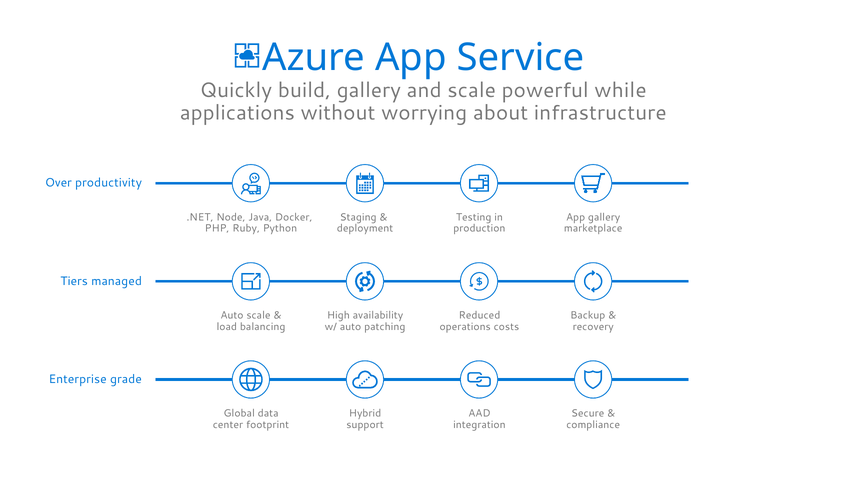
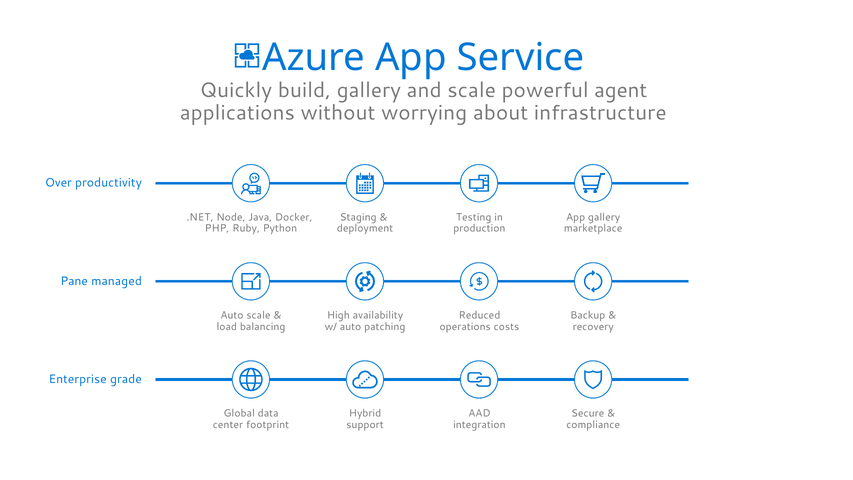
while: while -> agent (621, 90)
Tiers: Tiers -> Pane (74, 281)
